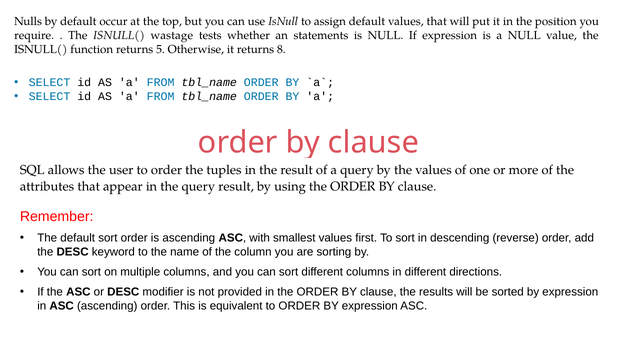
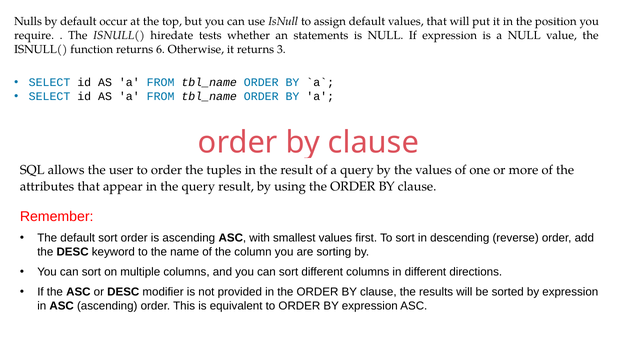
wastage: wastage -> hiredate (172, 35)
5: 5 -> 6 (160, 49)
8: 8 -> 3 (281, 49)
